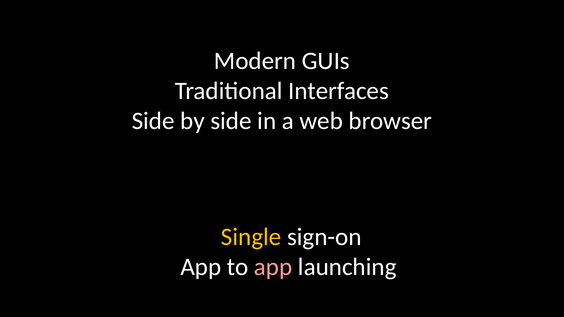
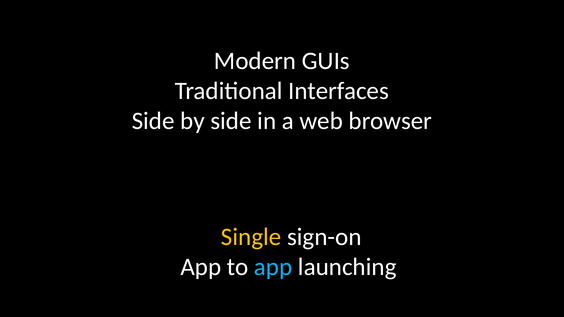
app colour: pink -> light blue (273, 267)
